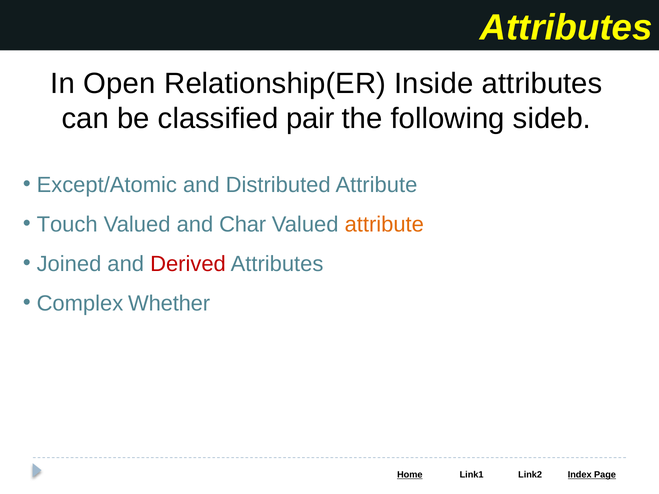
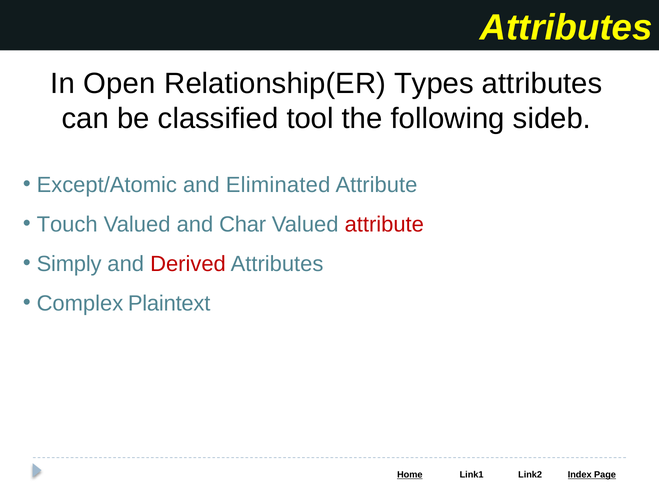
Inside: Inside -> Types (434, 84)
pair: pair -> tool (310, 119)
Distributed: Distributed -> Eliminated (278, 185)
attribute colour: orange -> red (384, 224)
Joined: Joined -> Simply (69, 264)
Whether: Whether -> Plaintext (169, 304)
